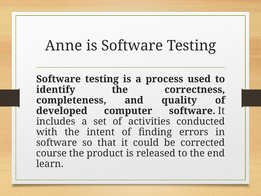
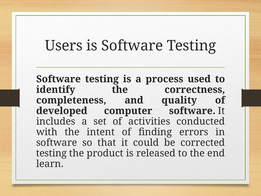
Anne: Anne -> Users (64, 46)
course: course -> testing (51, 153)
